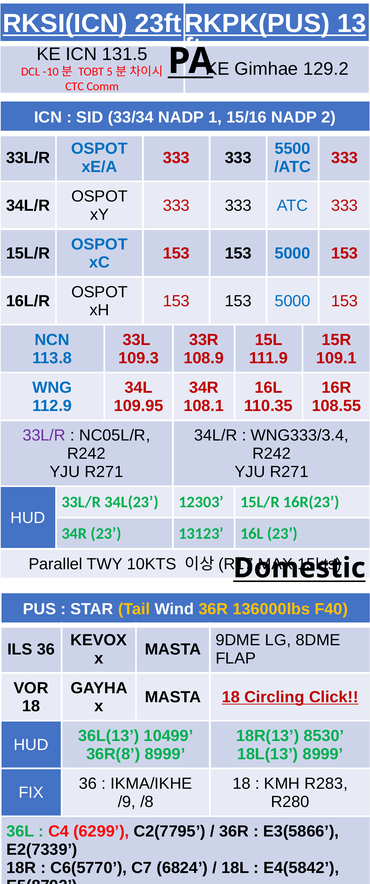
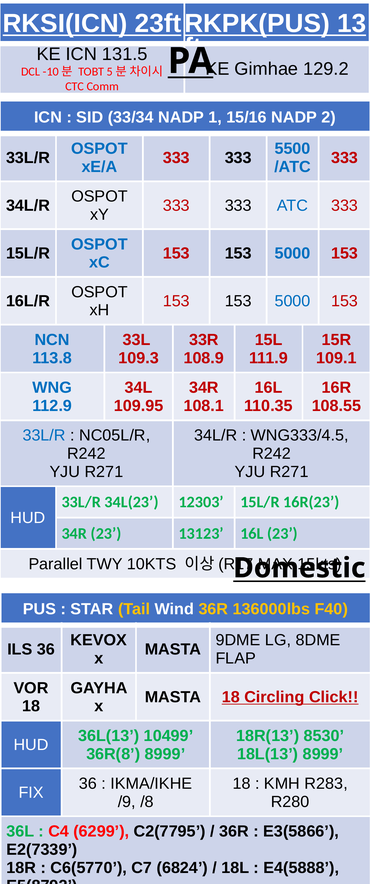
33L/R colour: purple -> blue (44, 436)
WNG333/3.4: WNG333/3.4 -> WNG333/4.5 (300, 436)
E4(5842: E4(5842 -> E4(5888 (301, 869)
